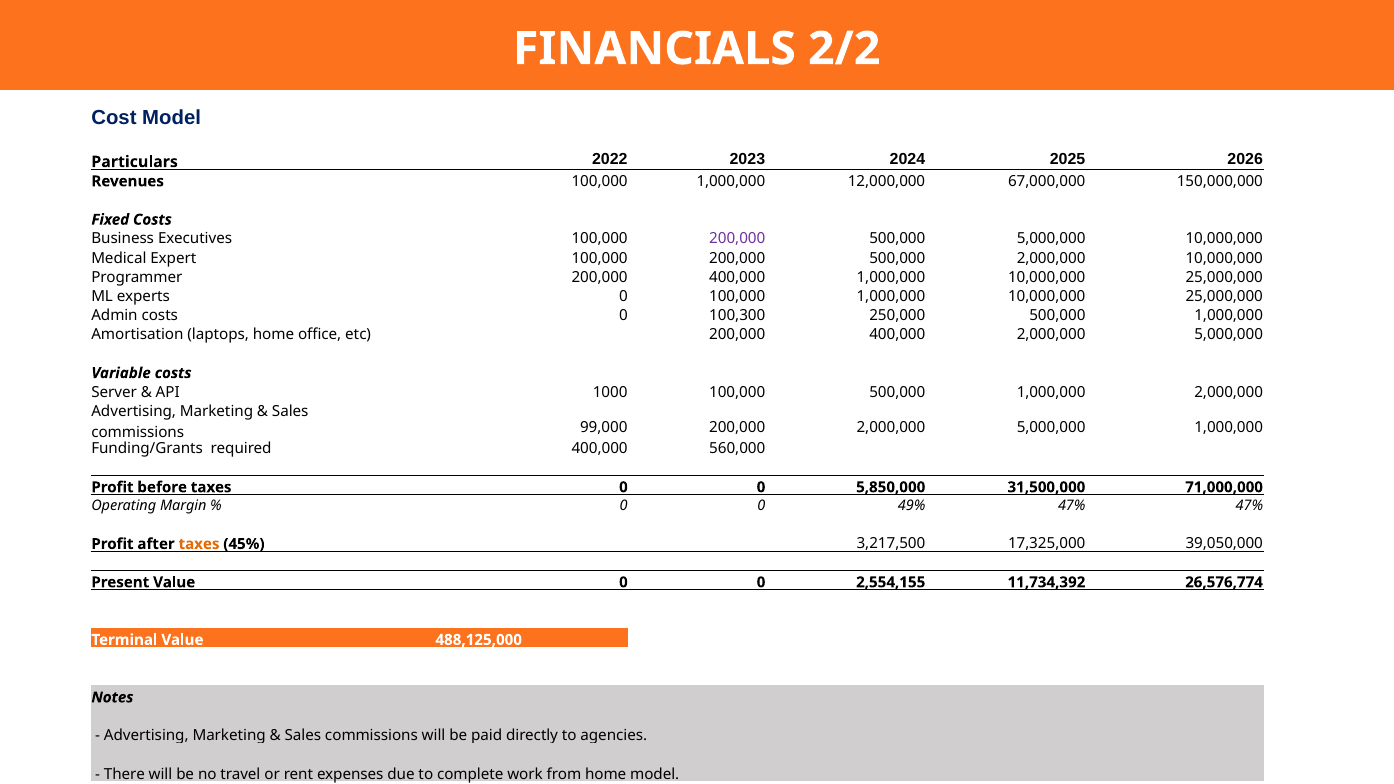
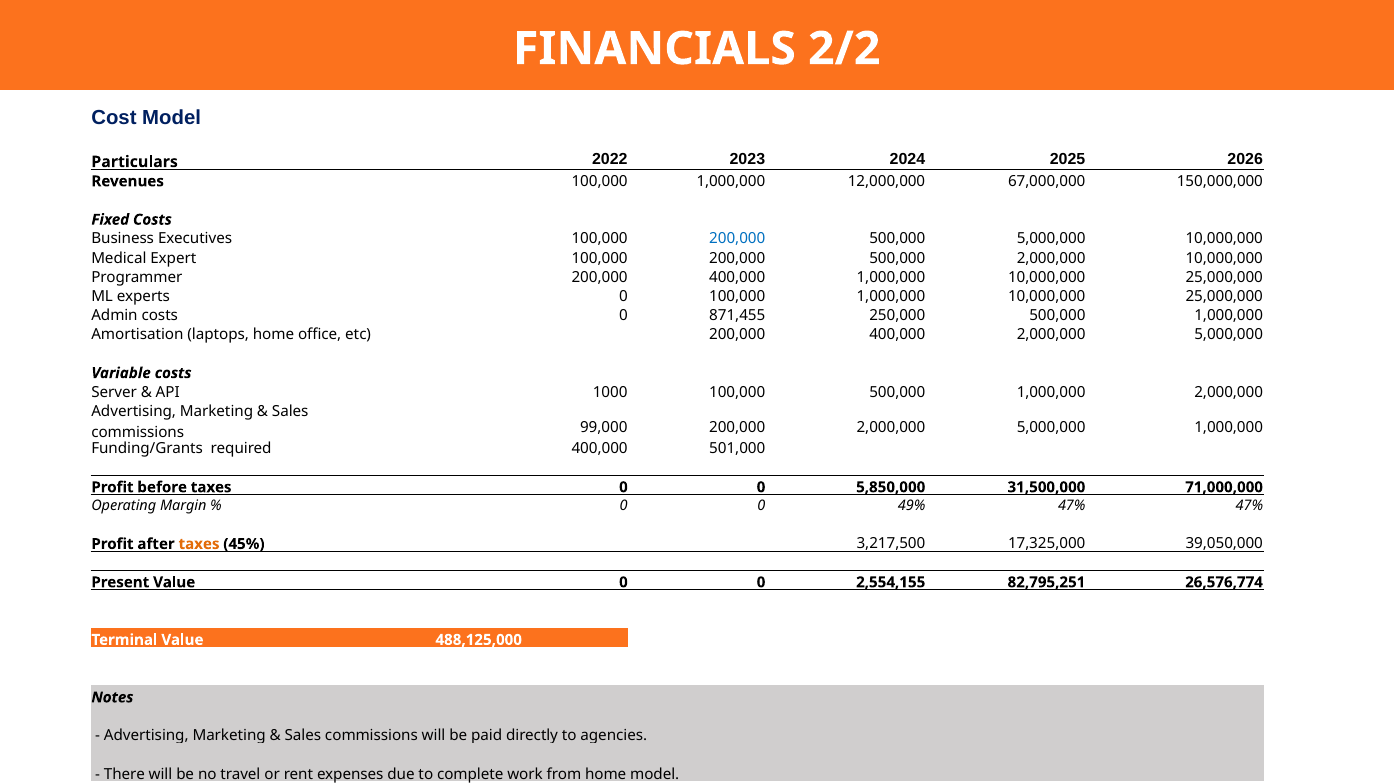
200,000 colour: purple -> blue (737, 239)
100,300: 100,300 -> 871,455 (737, 316)
560,000: 560,000 -> 501,000 (737, 449)
11,734,392: 11,734,392 -> 82,795,251 (1046, 582)
